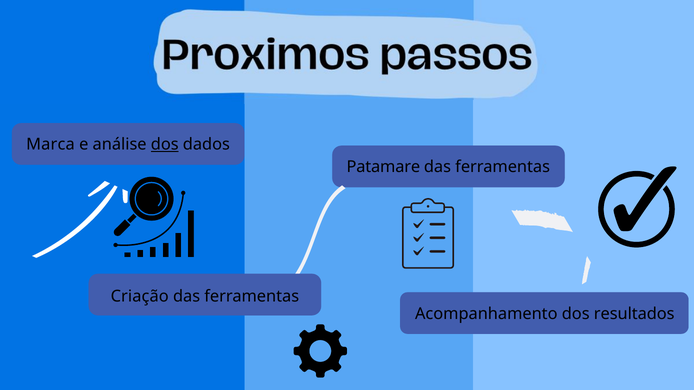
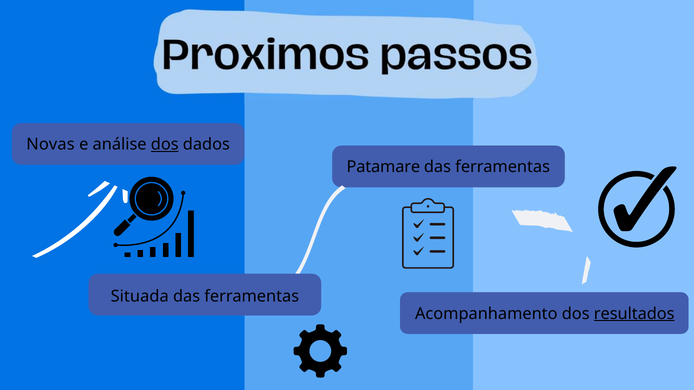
Marca: Marca -> Novas (50, 144)
Criação: Criação -> Situada (140, 297)
resultados underline: none -> present (634, 314)
